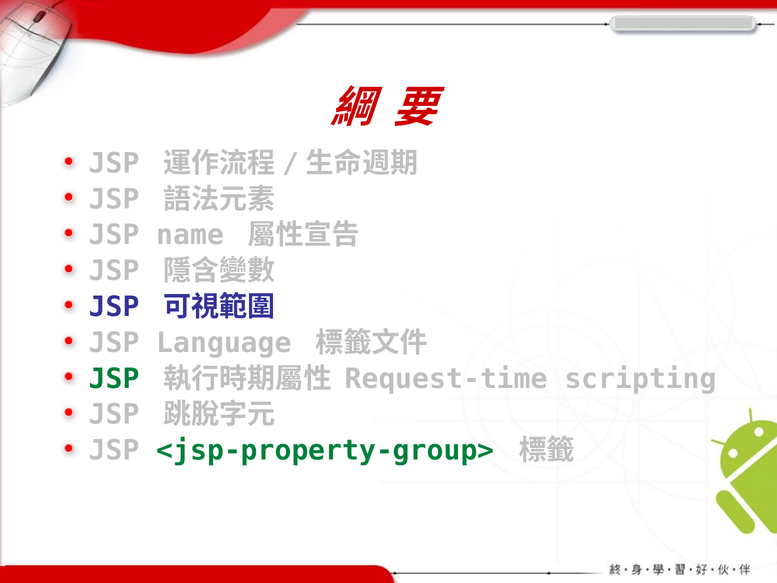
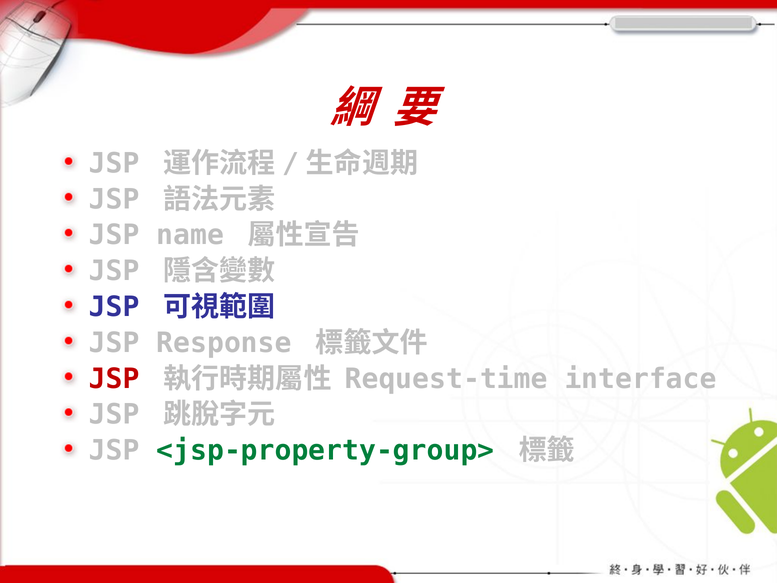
Language: Language -> Response (224, 343)
JSP colour: green -> red (114, 379)
scripting: scripting -> interface (641, 379)
